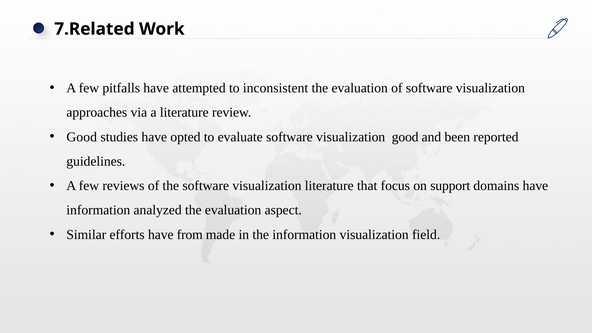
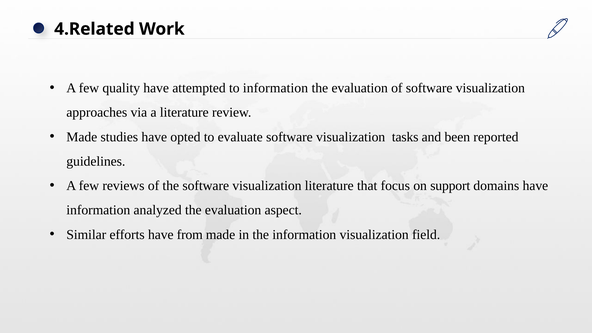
7.Related: 7.Related -> 4.Related (94, 29)
pitfalls: pitfalls -> quality (121, 88)
to inconsistent: inconsistent -> information (275, 88)
Good: Good -> Made (82, 137)
visualization good: good -> tasks (405, 137)
